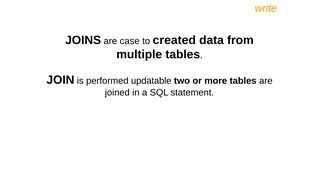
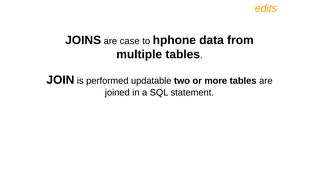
write: write -> edits (266, 8)
created: created -> hphone (174, 40)
